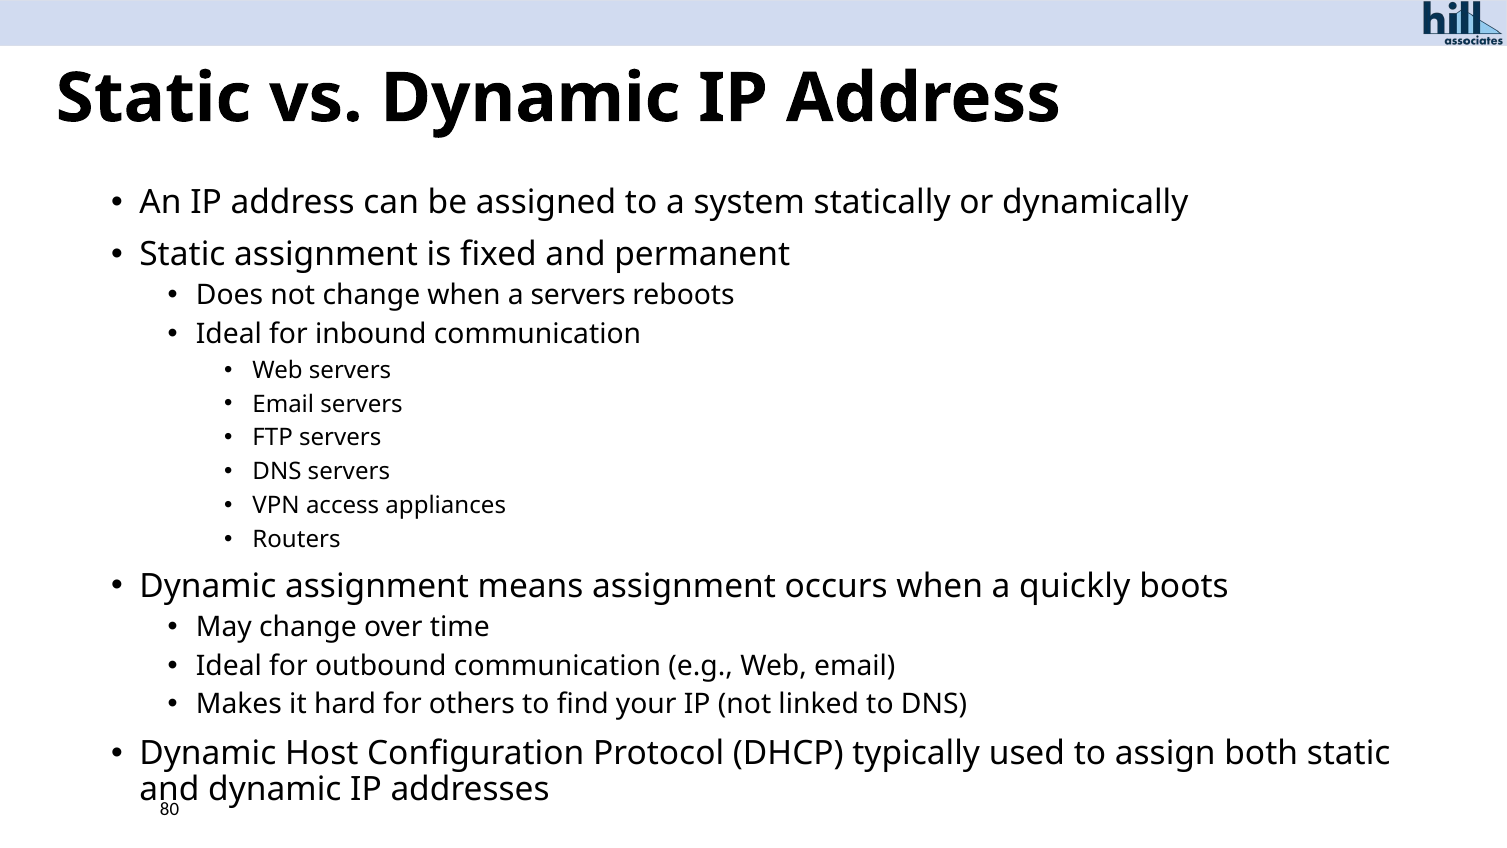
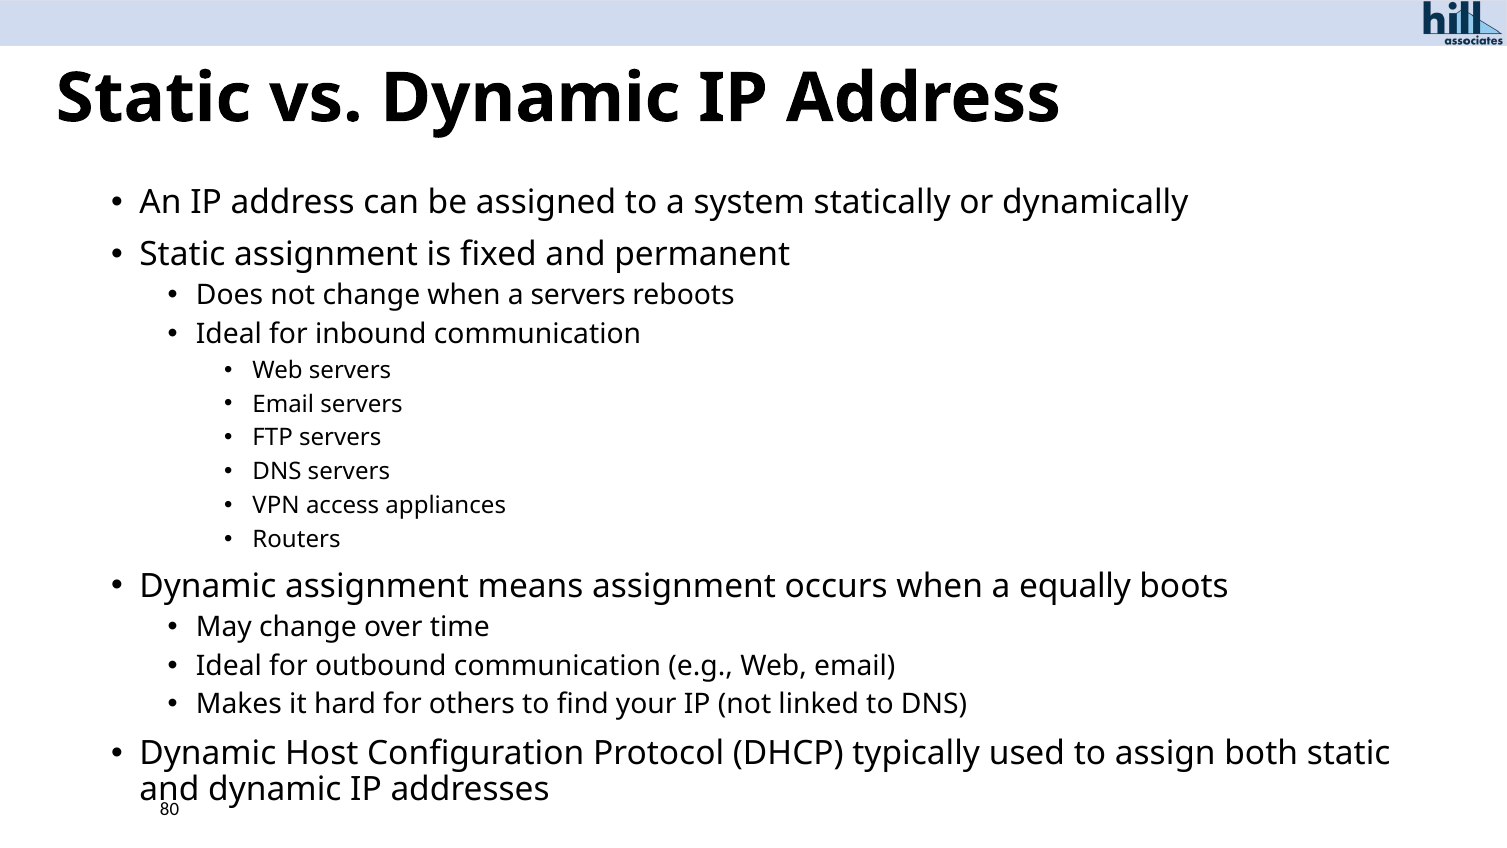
quickly: quickly -> equally (1075, 586)
